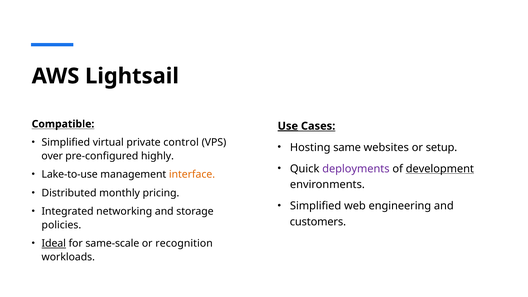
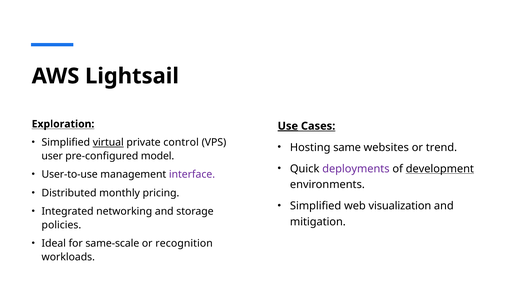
Compatible: Compatible -> Exploration (63, 124)
virtual underline: none -> present (108, 142)
setup: setup -> trend (441, 147)
over: over -> user (52, 156)
highly: highly -> model (158, 156)
Lake-to-use: Lake-to-use -> User-to-use (70, 175)
interface colour: orange -> purple (192, 175)
engineering: engineering -> visualization (400, 206)
customers: customers -> mitigation (318, 222)
Ideal underline: present -> none (54, 243)
